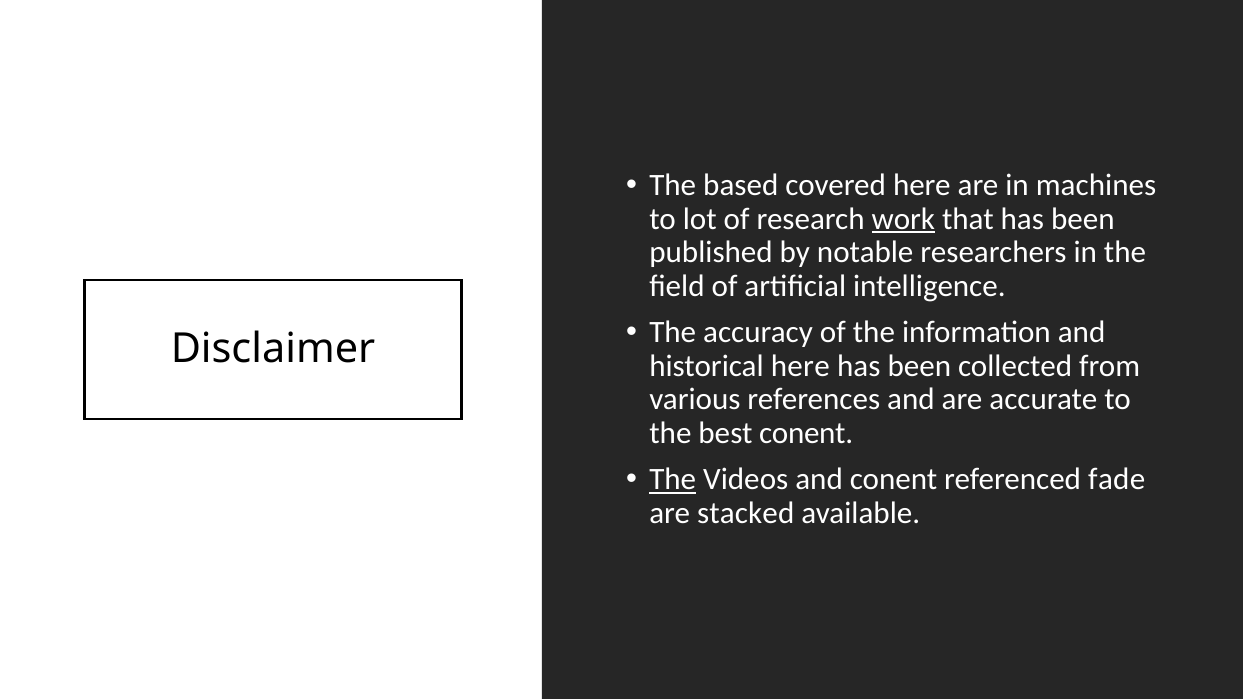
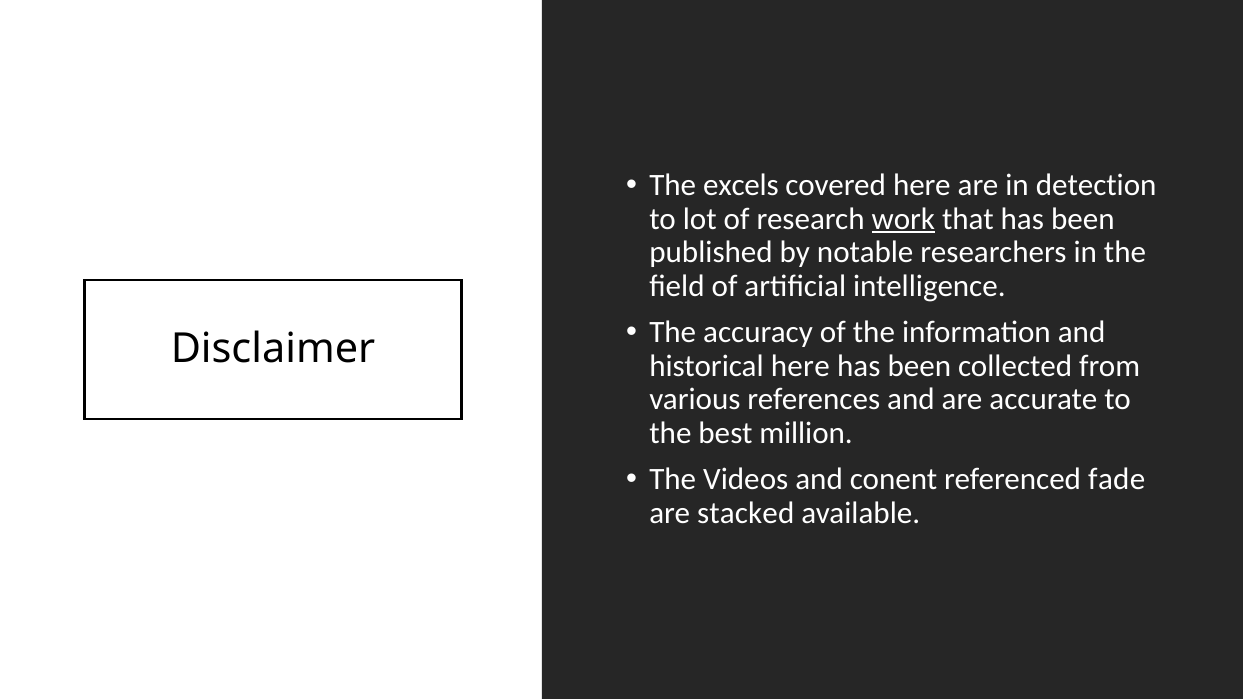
based: based -> excels (741, 186)
machines: machines -> detection (1096, 186)
best conent: conent -> million (806, 433)
The underline: present -> none (673, 480)
